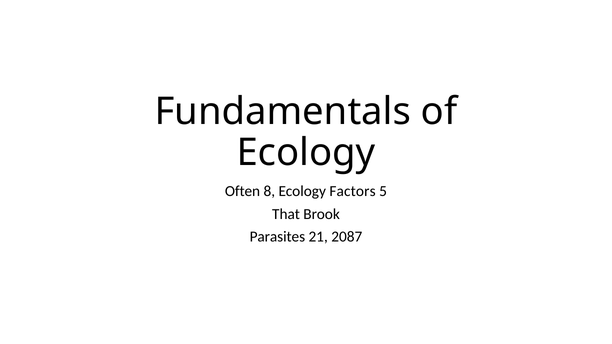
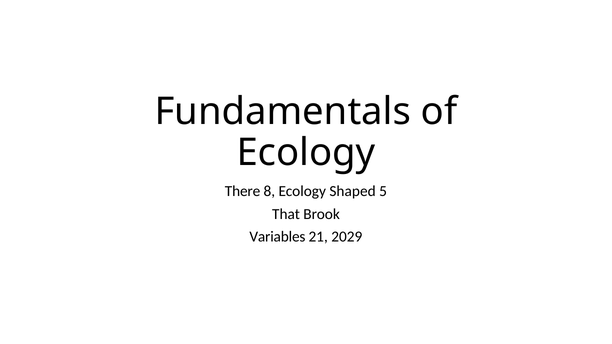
Often: Often -> There (243, 191)
Factors: Factors -> Shaped (353, 191)
Parasites: Parasites -> Variables (277, 237)
2087: 2087 -> 2029 (347, 237)
